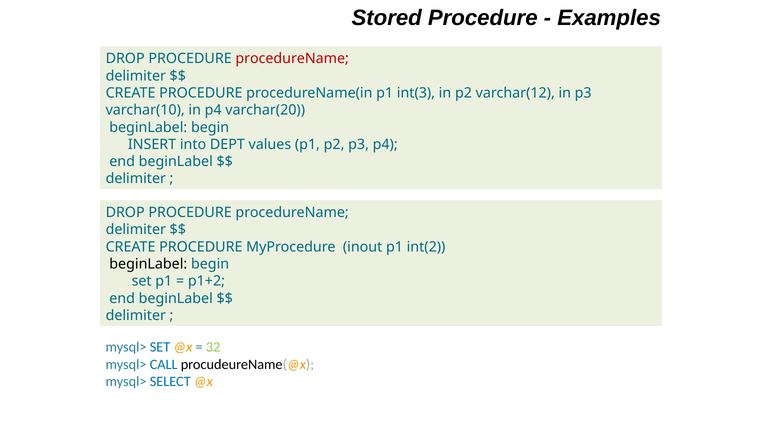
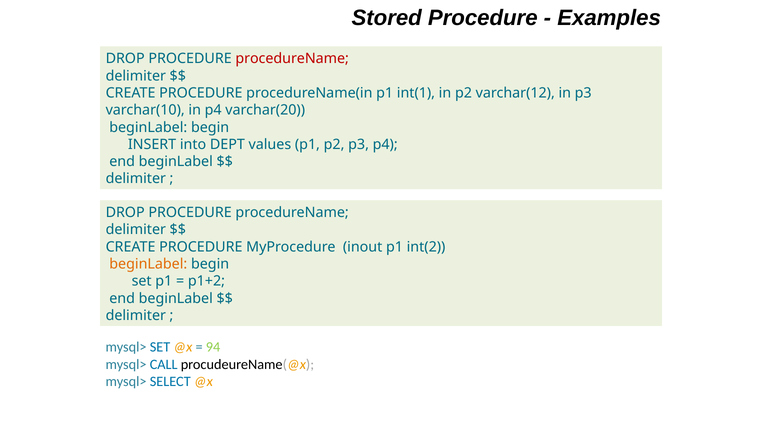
int(3: int(3 -> int(1 (416, 93)
beginLabel colour: black -> orange (148, 264)
32: 32 -> 94 (213, 347)
